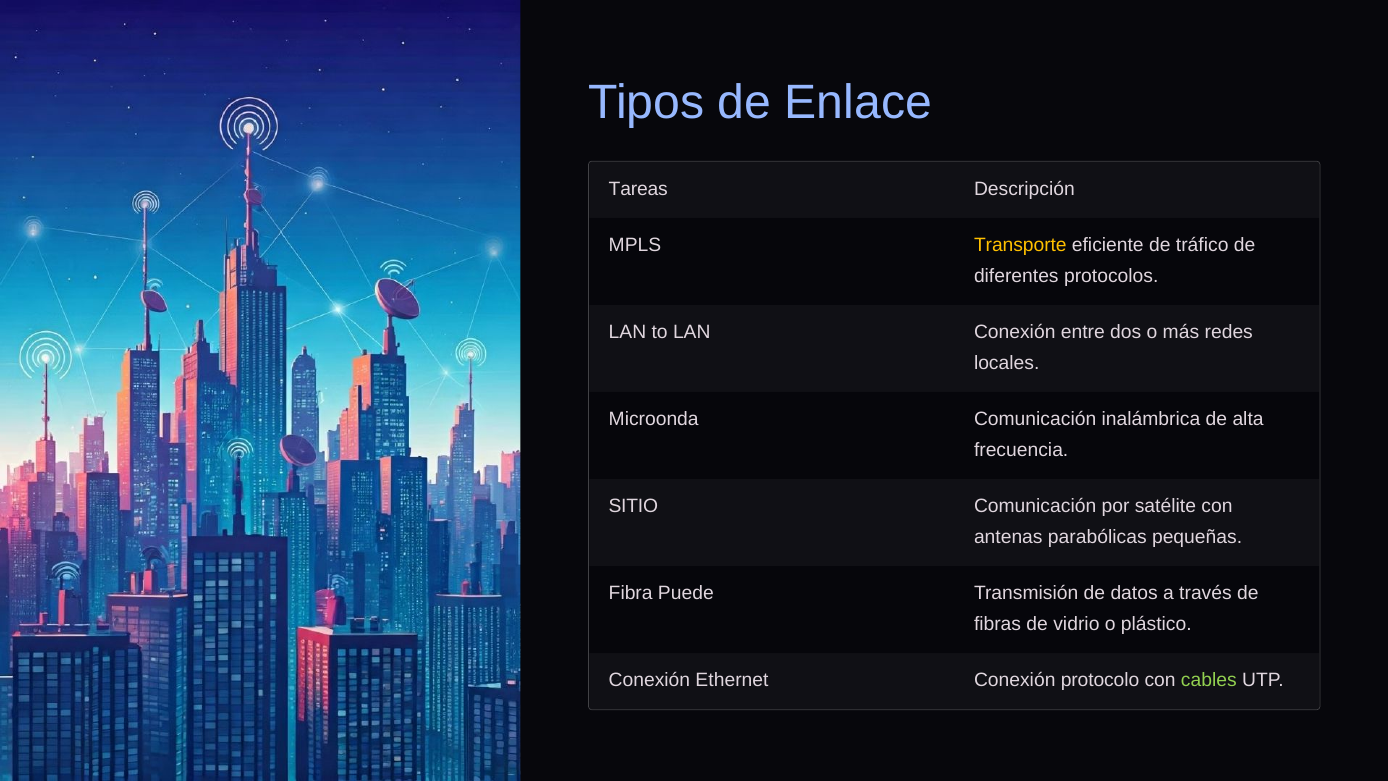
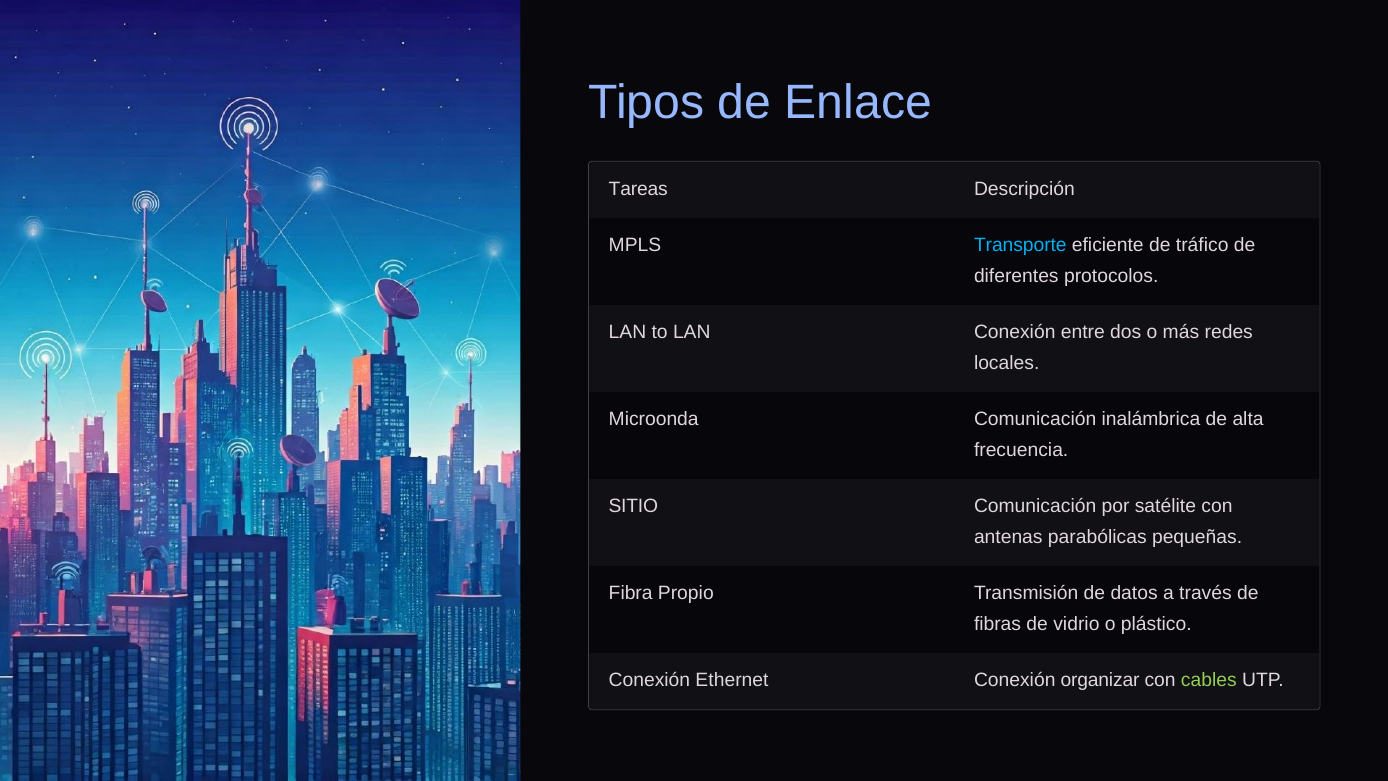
Transporte colour: yellow -> light blue (1020, 245)
Puede: Puede -> Propio (686, 593)
protocolo: protocolo -> organizar (1100, 680)
